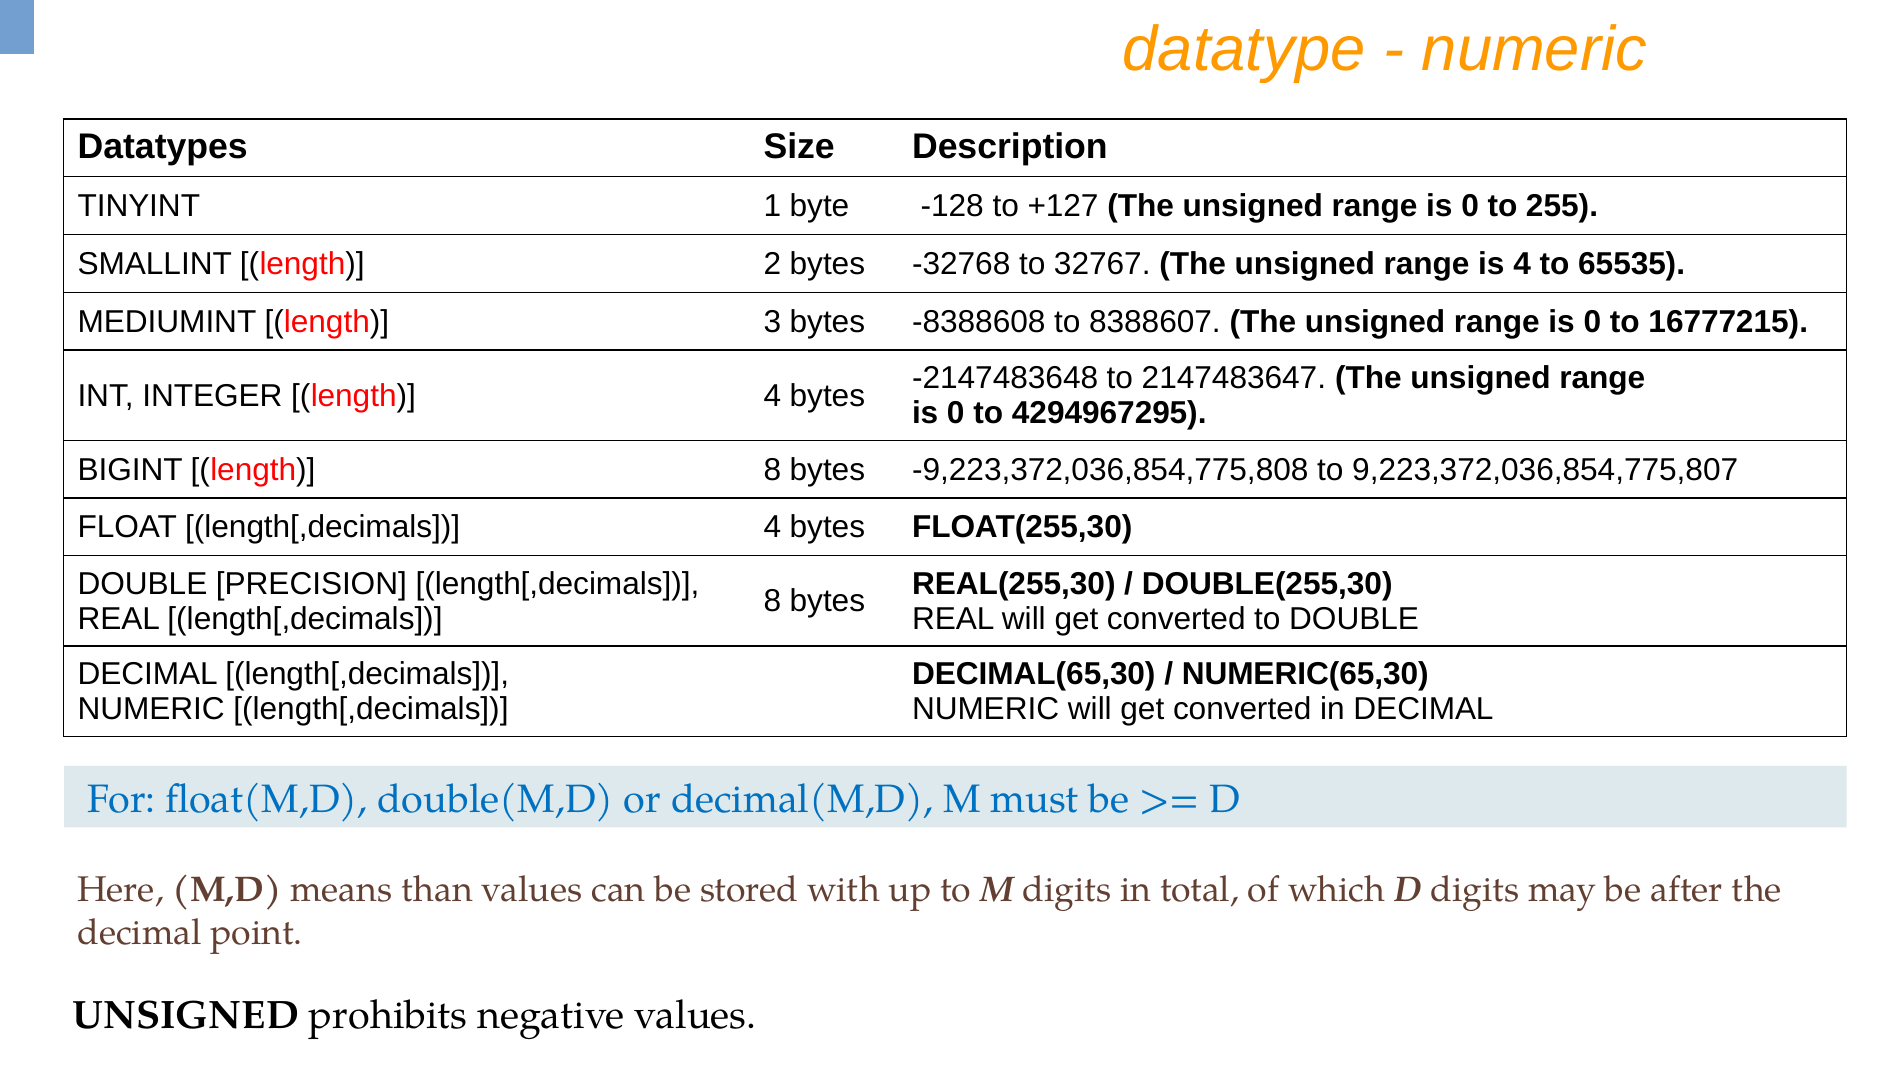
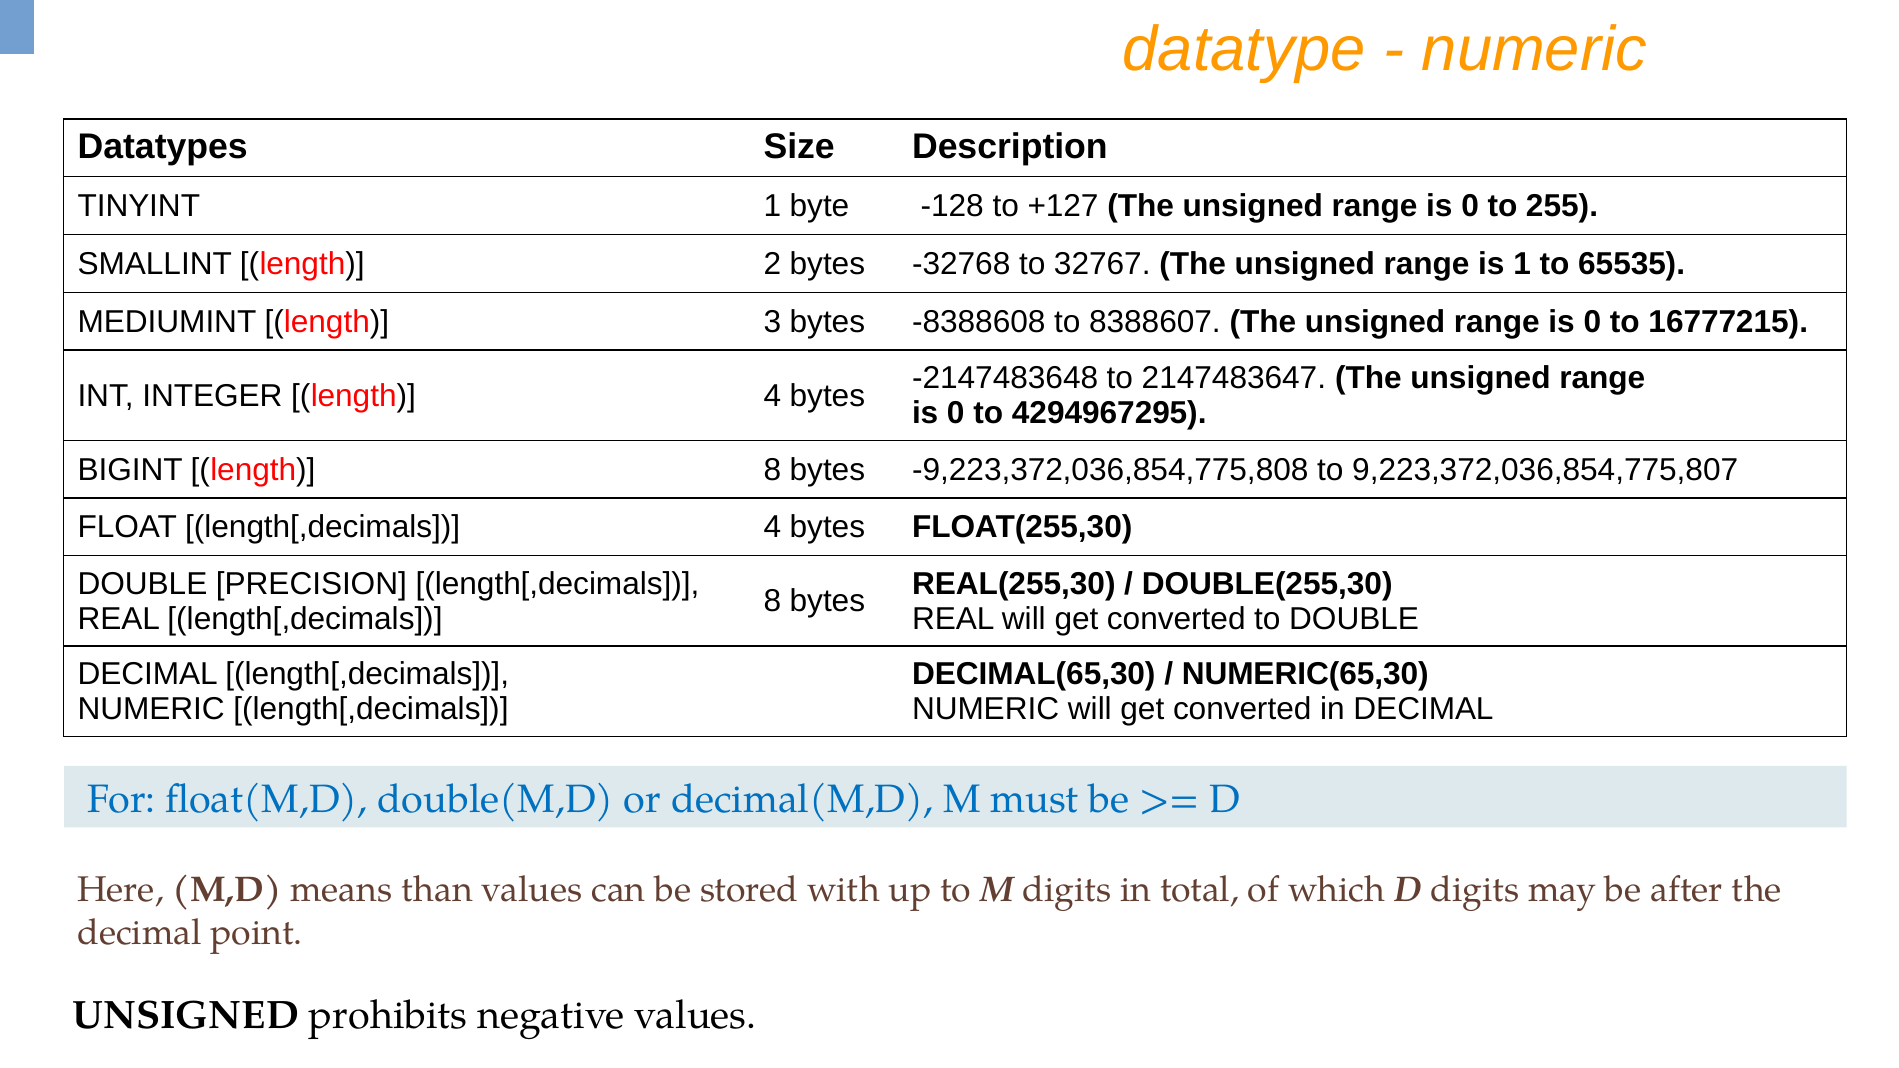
is 4: 4 -> 1 (1522, 264)
